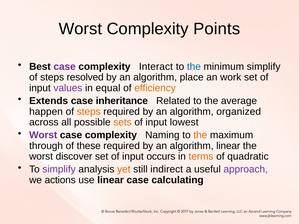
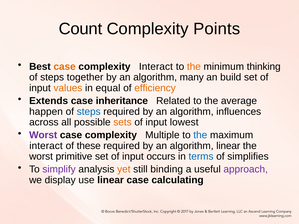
Worst: Worst -> Count (80, 29)
case colour: purple -> orange (65, 67)
the colour: blue -> orange (194, 67)
minimum simplify: simplify -> thinking (264, 67)
resolved: resolved -> together (85, 77)
place: place -> many (192, 77)
work: work -> build (231, 77)
values colour: purple -> orange (68, 88)
steps colour: orange -> blue (89, 112)
organized: organized -> influences (239, 112)
Naming: Naming -> Multiple (162, 135)
the colour: orange -> blue (200, 135)
through: through -> interact (46, 146)
discover: discover -> primitive (74, 157)
terms colour: orange -> blue (201, 157)
quadratic: quadratic -> simplifies (248, 157)
indirect: indirect -> binding (167, 169)
actions: actions -> display (60, 180)
